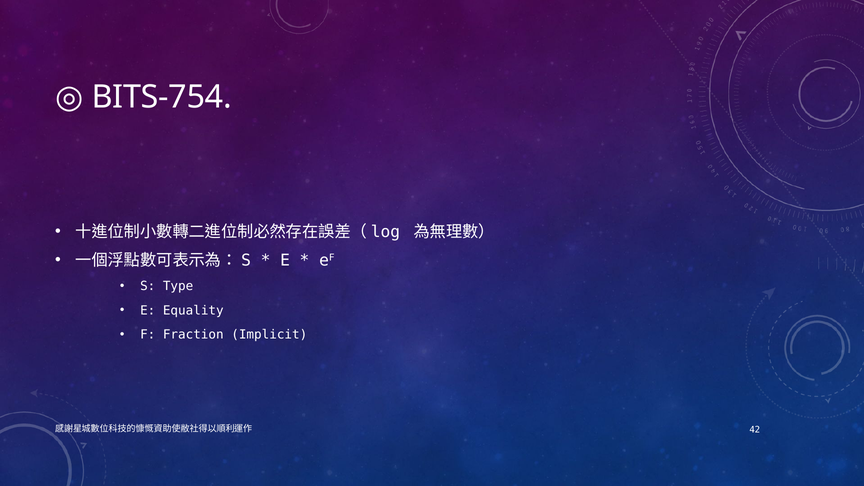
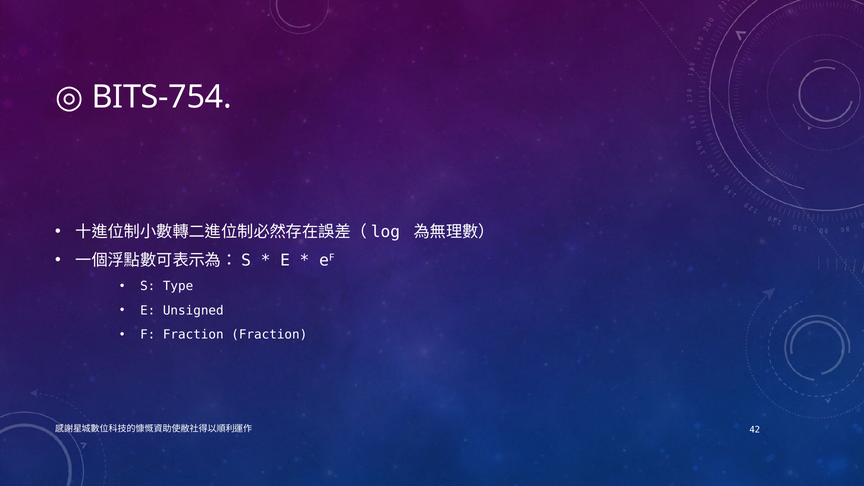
Equality: Equality -> Unsigned (193, 310)
Fraction Implicit: Implicit -> Fraction (269, 335)
